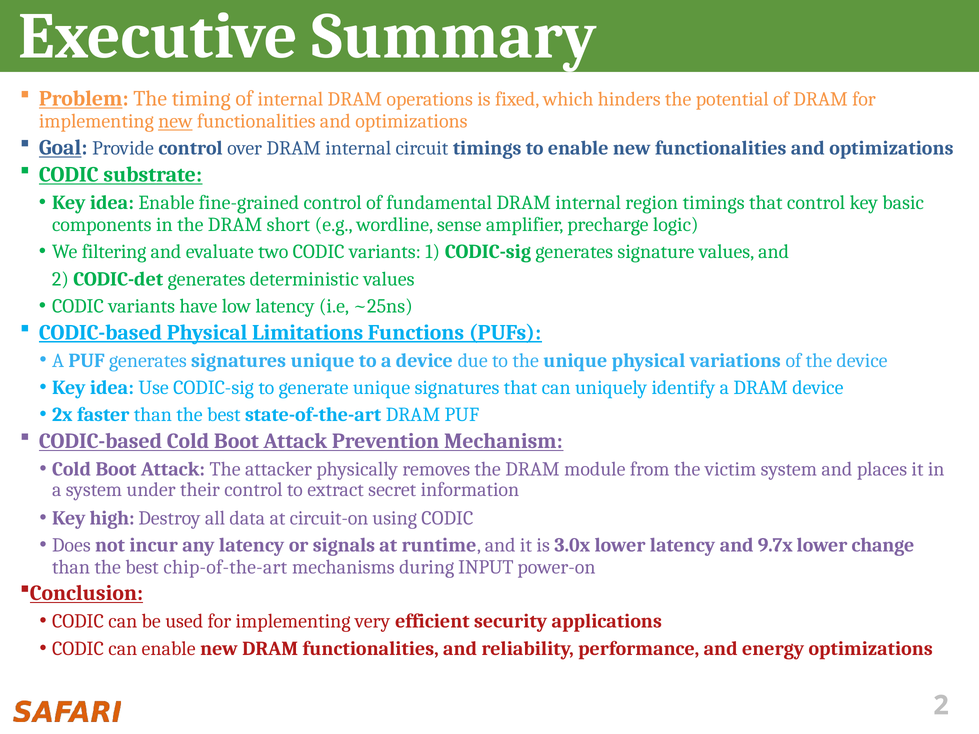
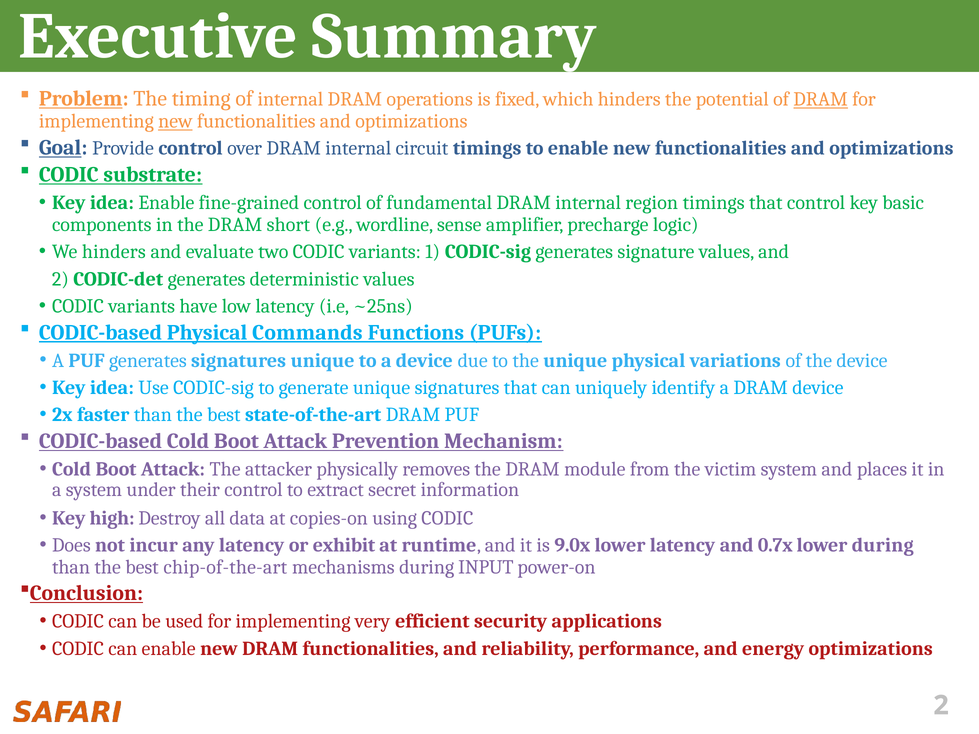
DRAM underline: none -> present (821, 99)
We filtering: filtering -> hinders (114, 252)
Limitations: Limitations -> Commands (307, 333)
circuit-on: circuit-on -> copies-on (329, 518)
signals: signals -> exhibit (344, 546)
3.0x: 3.0x -> 9.0x (572, 546)
9.7x: 9.7x -> 0.7x (775, 546)
lower change: change -> during (883, 546)
